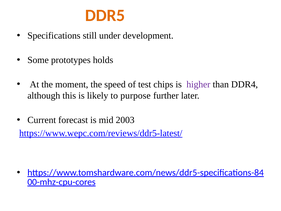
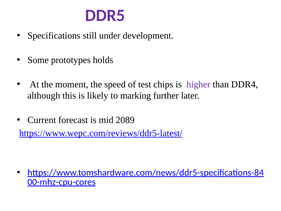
DDR5 colour: orange -> purple (105, 15)
purpose: purpose -> marking (136, 96)
2003: 2003 -> 2089 (125, 120)
